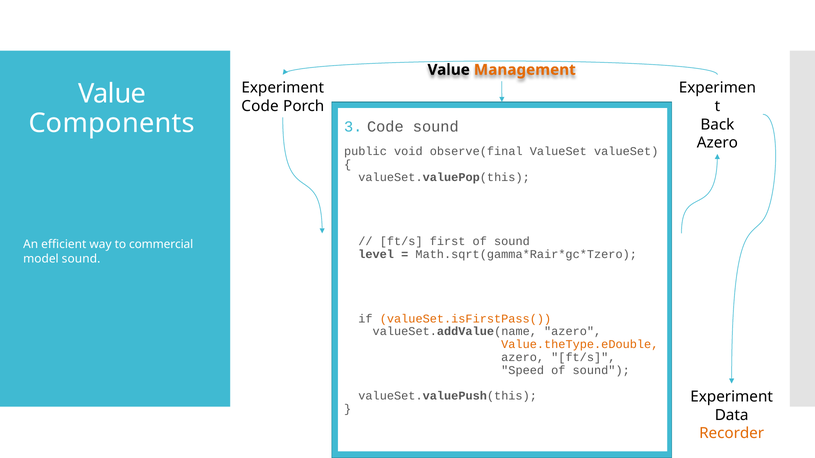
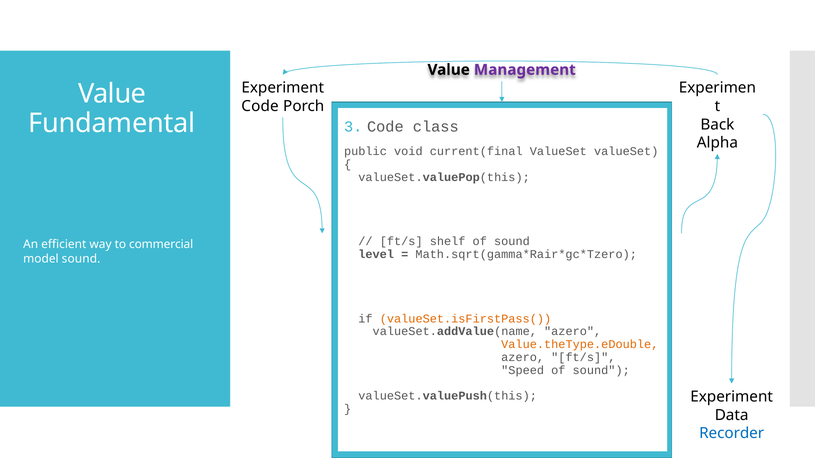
Management colour: orange -> purple (525, 70)
Components: Components -> Fundamental (112, 123)
Code sound: sound -> class (436, 127)
Azero: Azero -> Alpha (717, 143)
observe(final: observe(final -> current(final (476, 152)
first: first -> shelf (448, 242)
Recorder colour: orange -> blue (732, 434)
